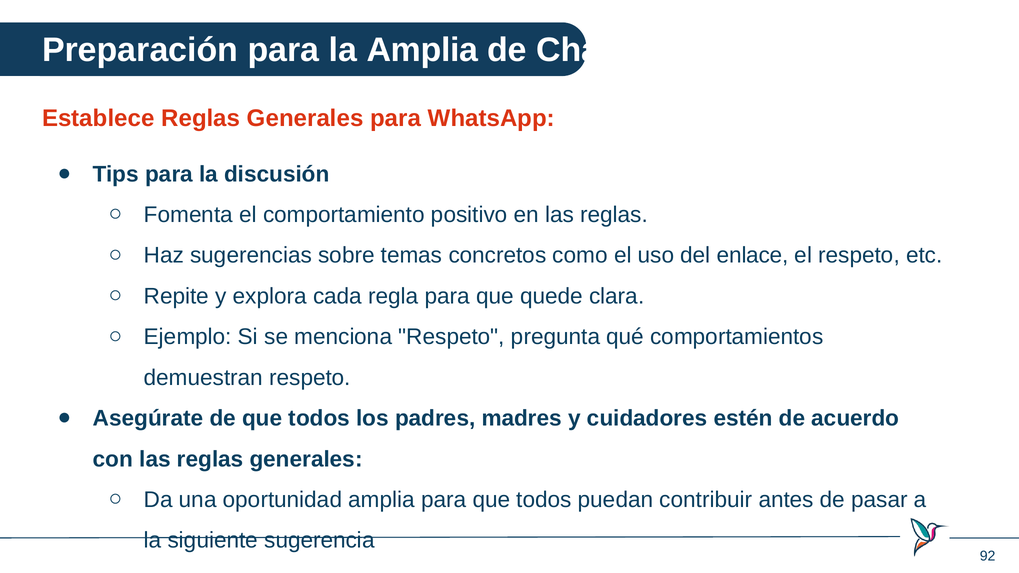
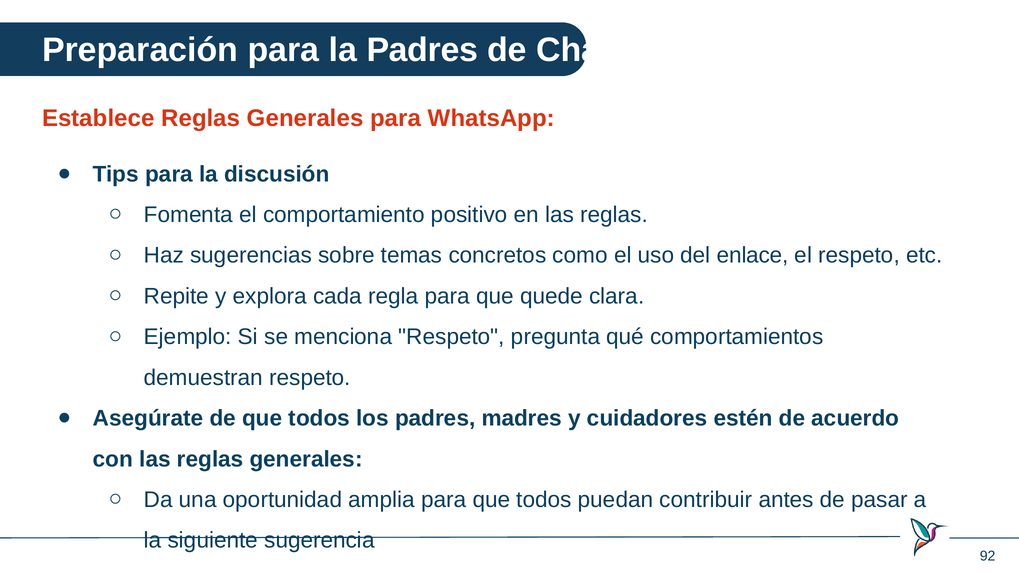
la Amplia: Amplia -> Padres (422, 50)
